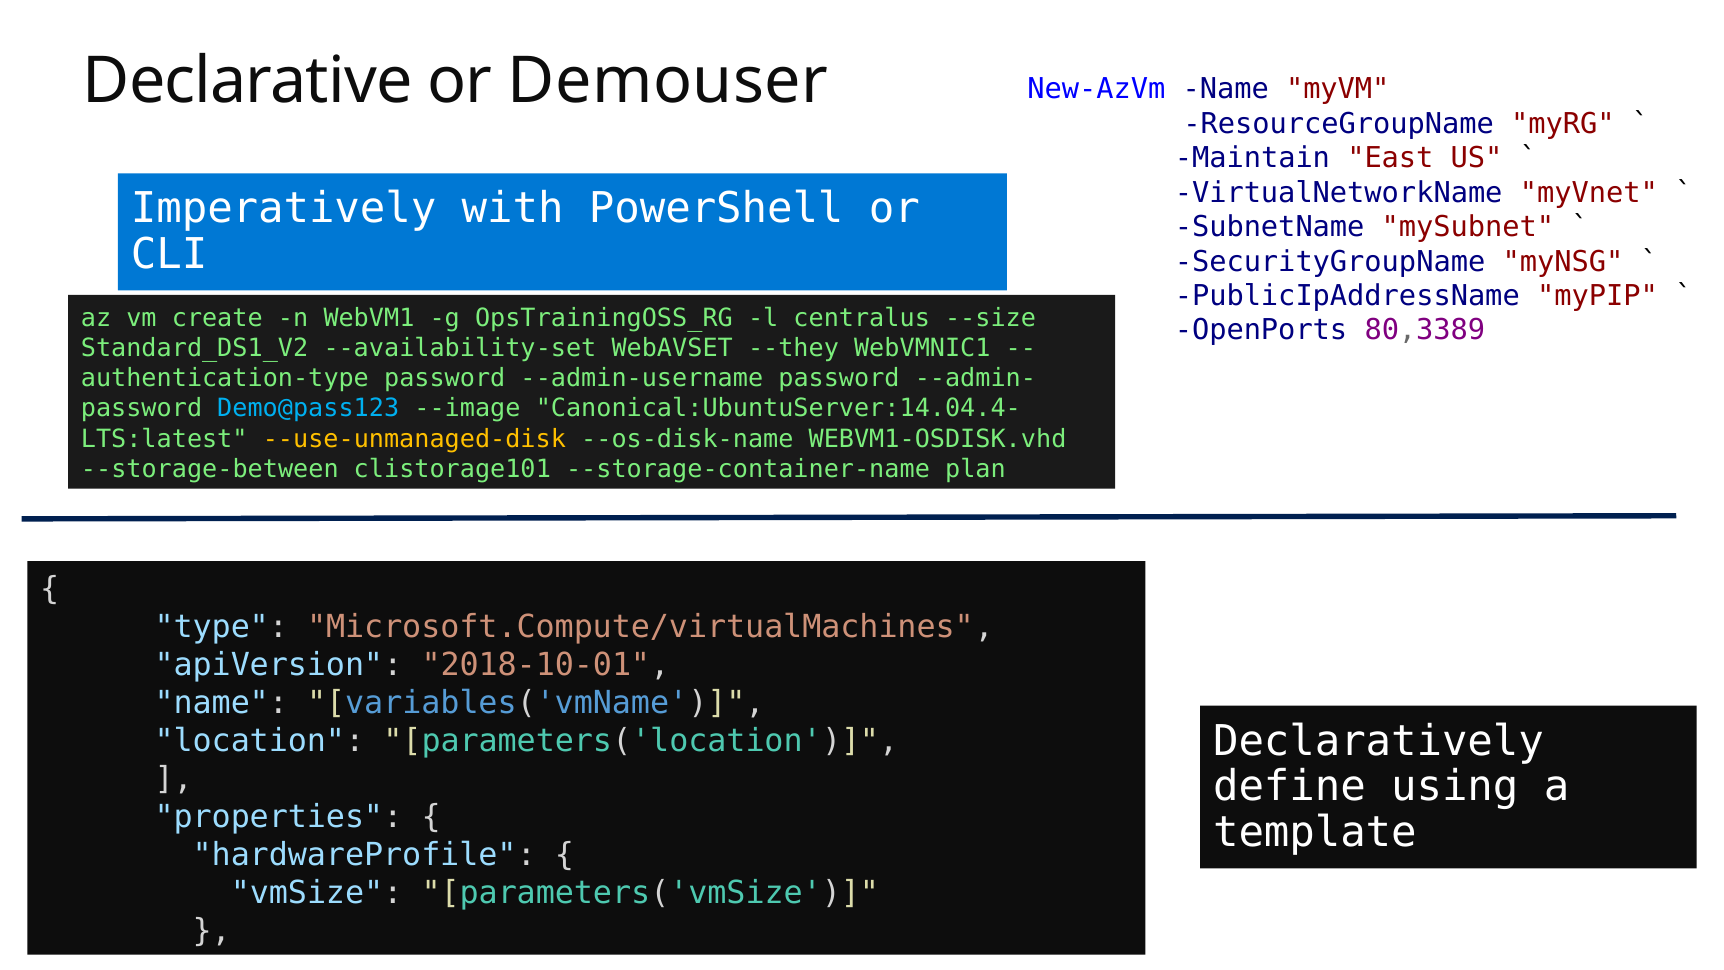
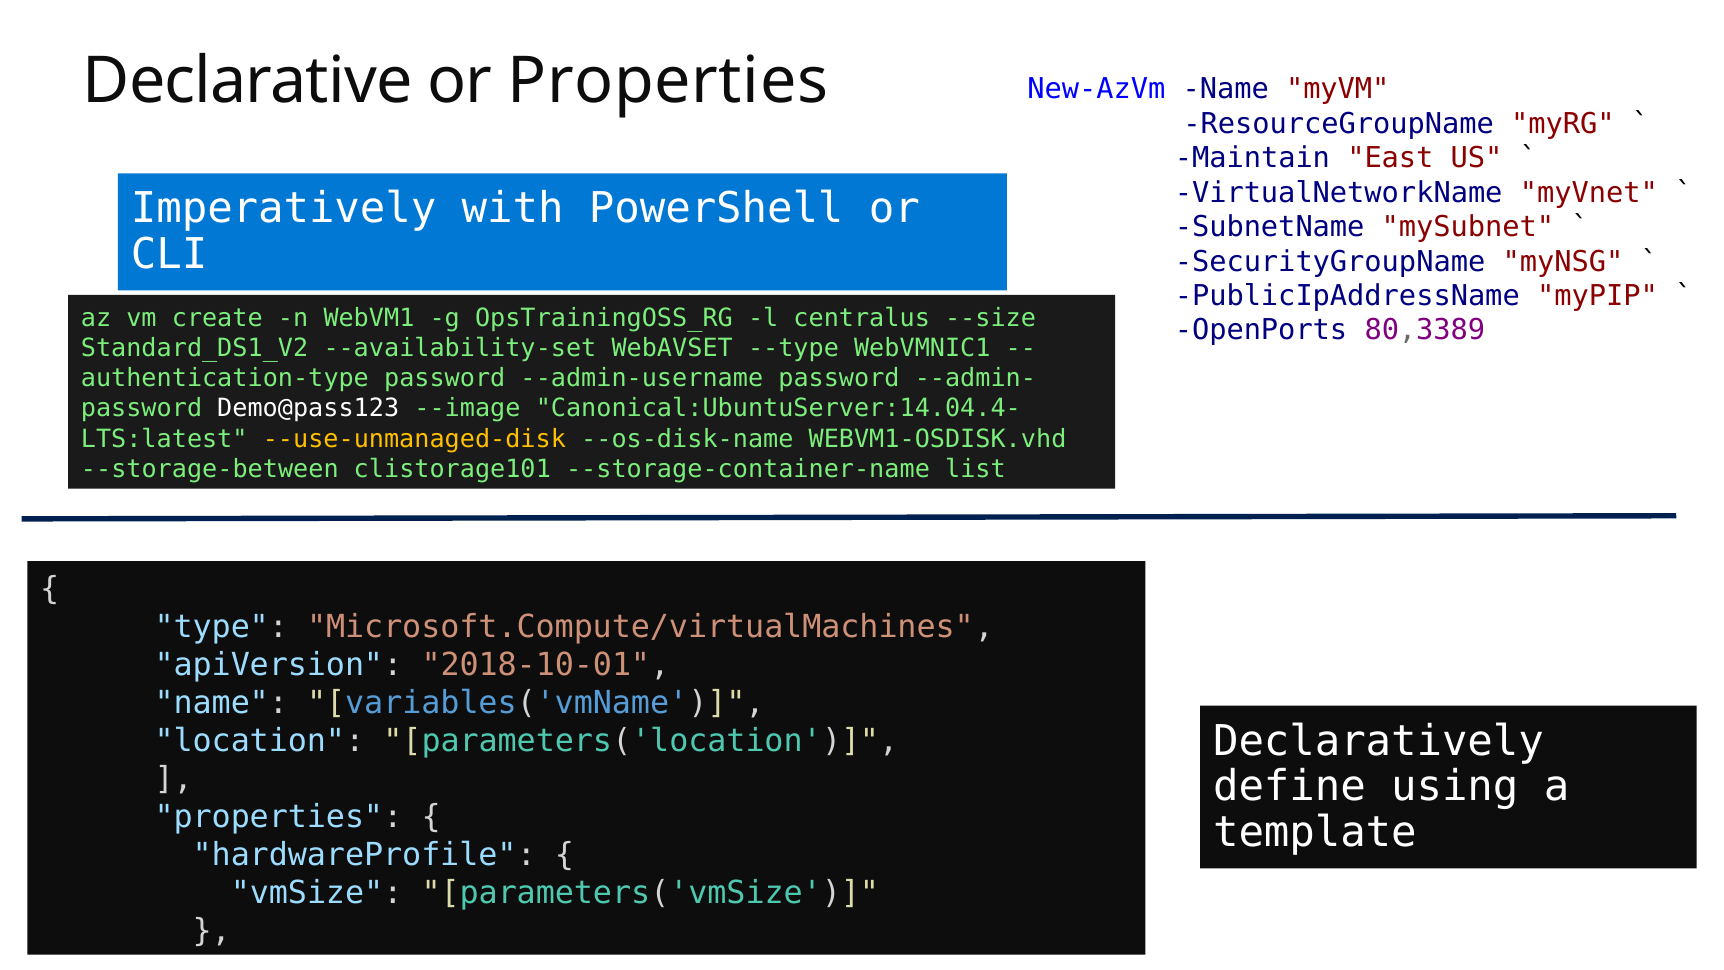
or Demouser: Demouser -> Properties (668, 81)
--they: --they -> --type (793, 348)
Demo@pass123 colour: light blue -> white (308, 408)
plan: plan -> list (975, 469)
